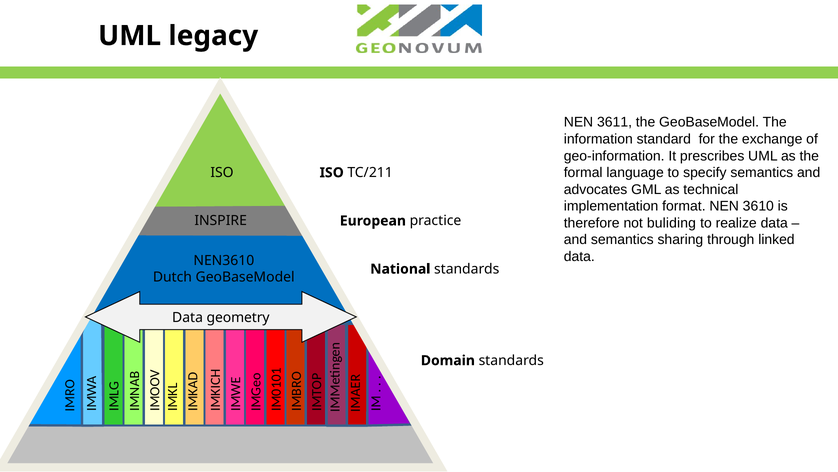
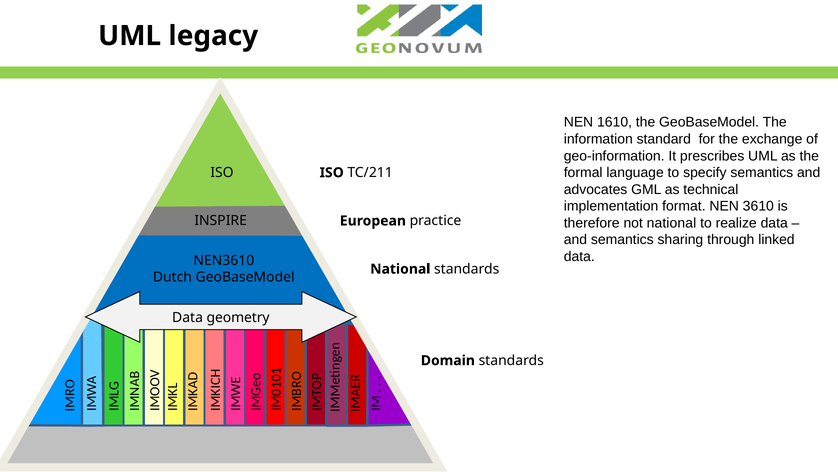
3611: 3611 -> 1610 (615, 122)
not buliding: buliding -> national (671, 223)
